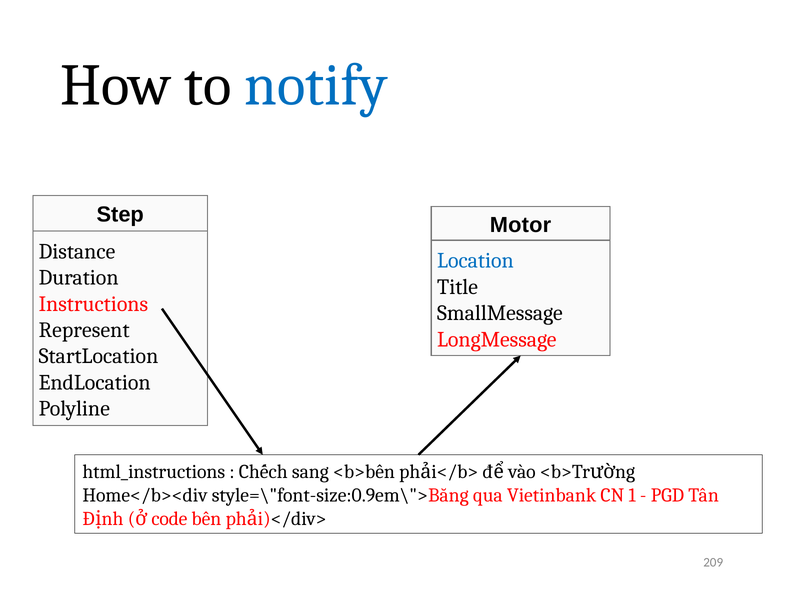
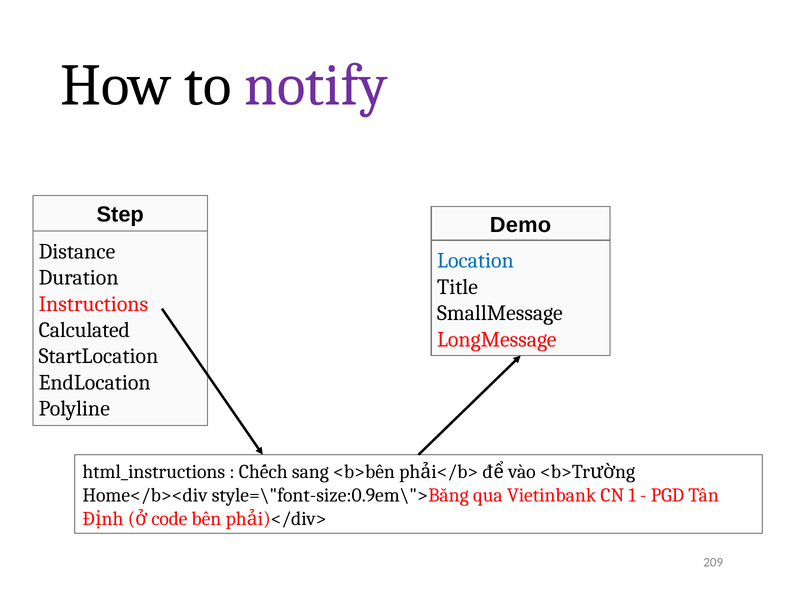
notify colour: blue -> purple (316, 85)
Motor: Motor -> Demo (520, 225)
Represent: Represent -> Calculated (84, 330)
